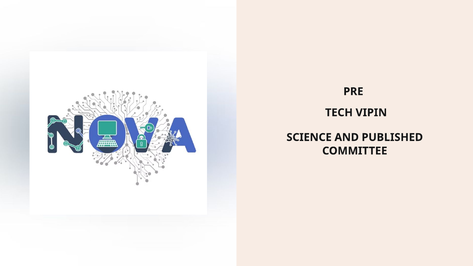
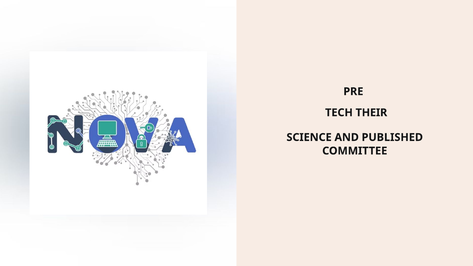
VIPIN: VIPIN -> THEIR (371, 113)
